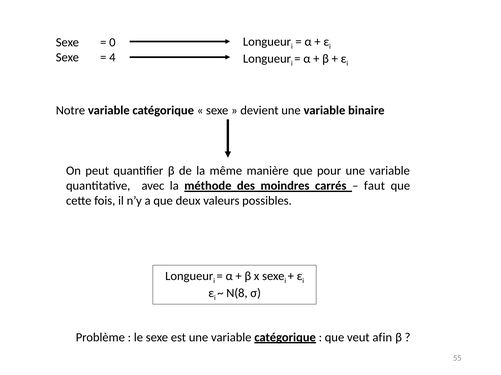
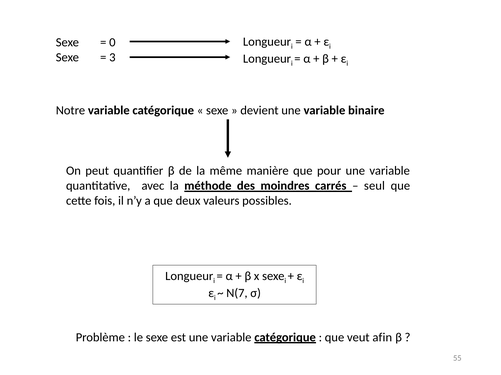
4: 4 -> 3 (112, 58)
faut: faut -> seul (374, 186)
N(8: N(8 -> N(7 (237, 294)
